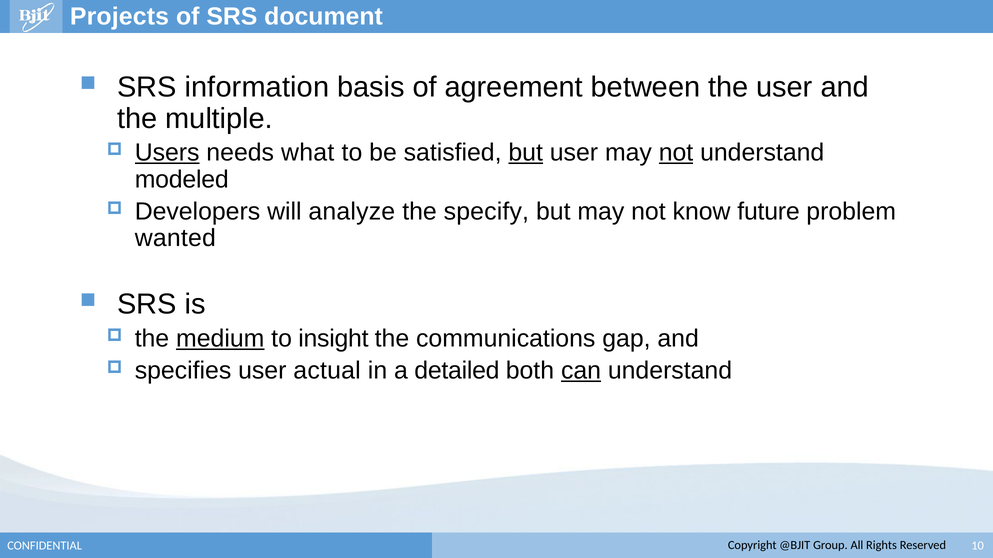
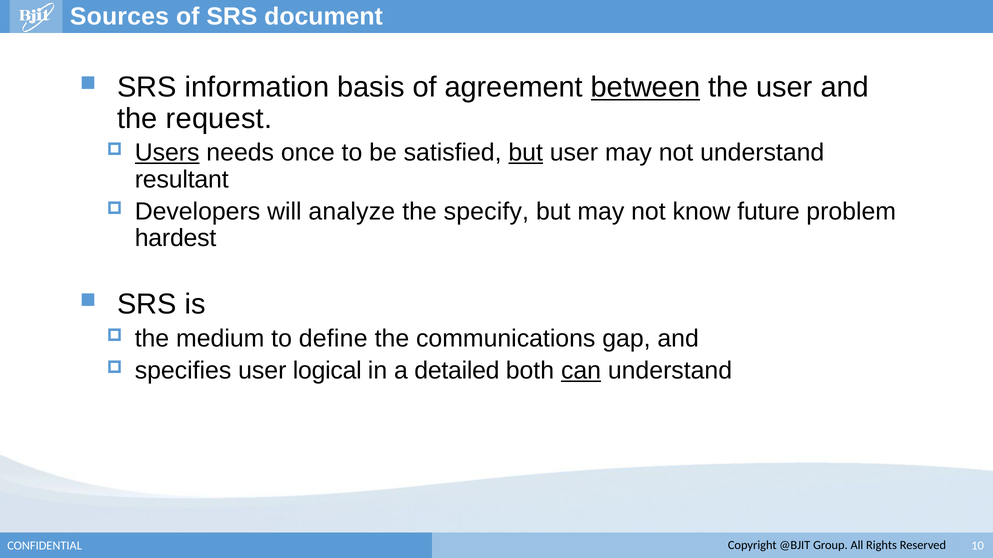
Projects: Projects -> Sources (119, 17)
between underline: none -> present (646, 87)
multiple: multiple -> request (219, 119)
what: what -> once (308, 153)
not underline: present -> none (676, 153)
modeled: modeled -> resultant (182, 180)
wanted: wanted -> hardest (176, 238)
medium underline: present -> none (220, 339)
insight: insight -> define (333, 339)
actual: actual -> logical (327, 371)
